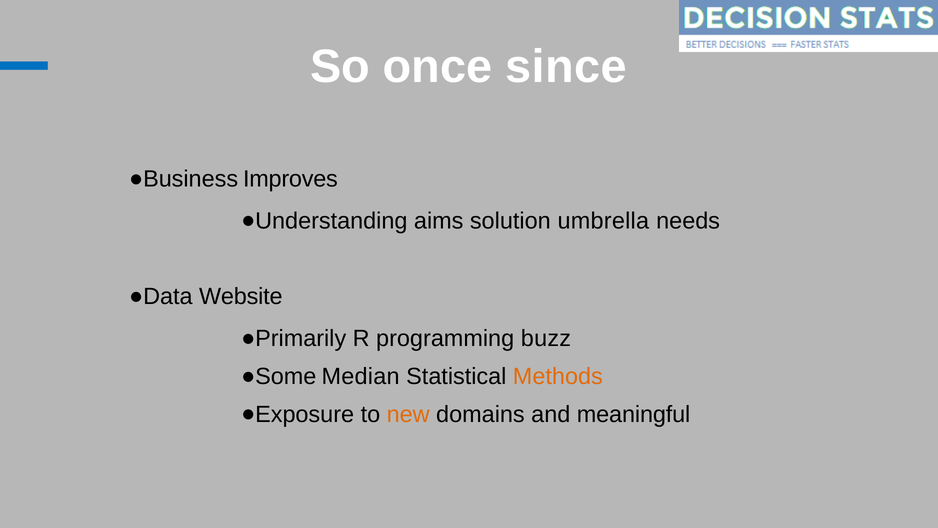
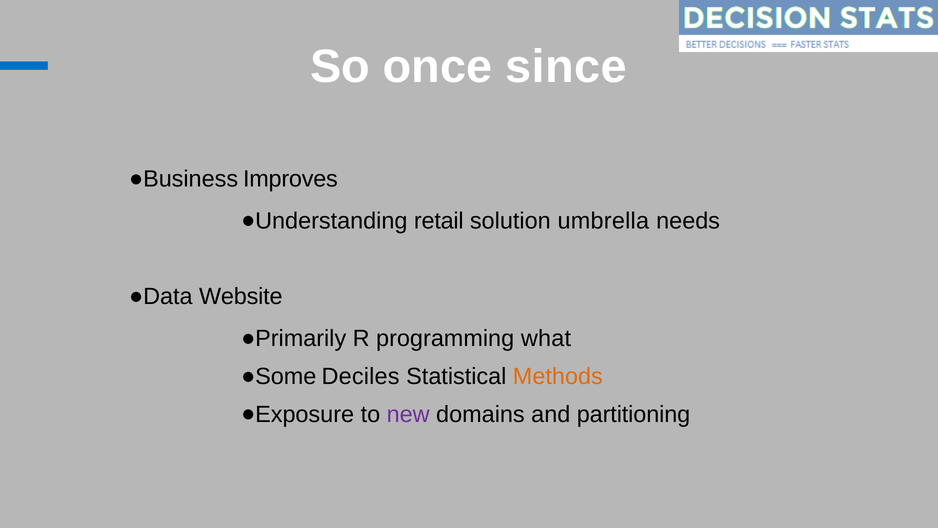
aims: aims -> retail (439, 221)
buzz: buzz -> what (546, 338)
Median: Median -> Deciles (361, 376)
new colour: orange -> purple (408, 414)
meaningful: meaningful -> partitioning (634, 414)
